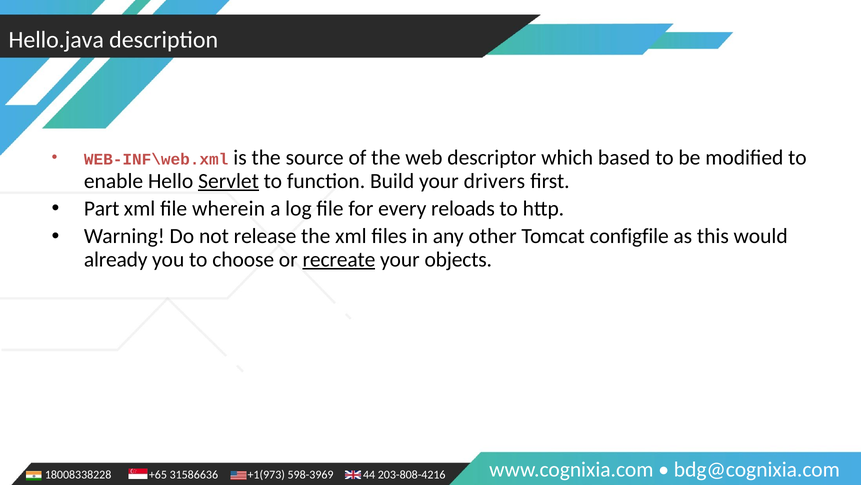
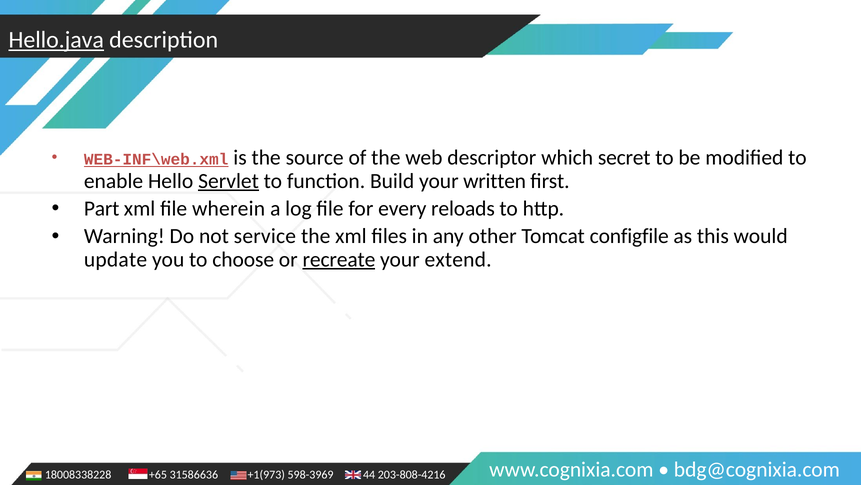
Hello.java underline: none -> present (56, 40)
WEB-INF\web.xml underline: none -> present (156, 159)
based: based -> secret (624, 158)
drivers: drivers -> written (495, 181)
release: release -> service (265, 236)
already: already -> update (116, 259)
objects: objects -> extend (458, 259)
